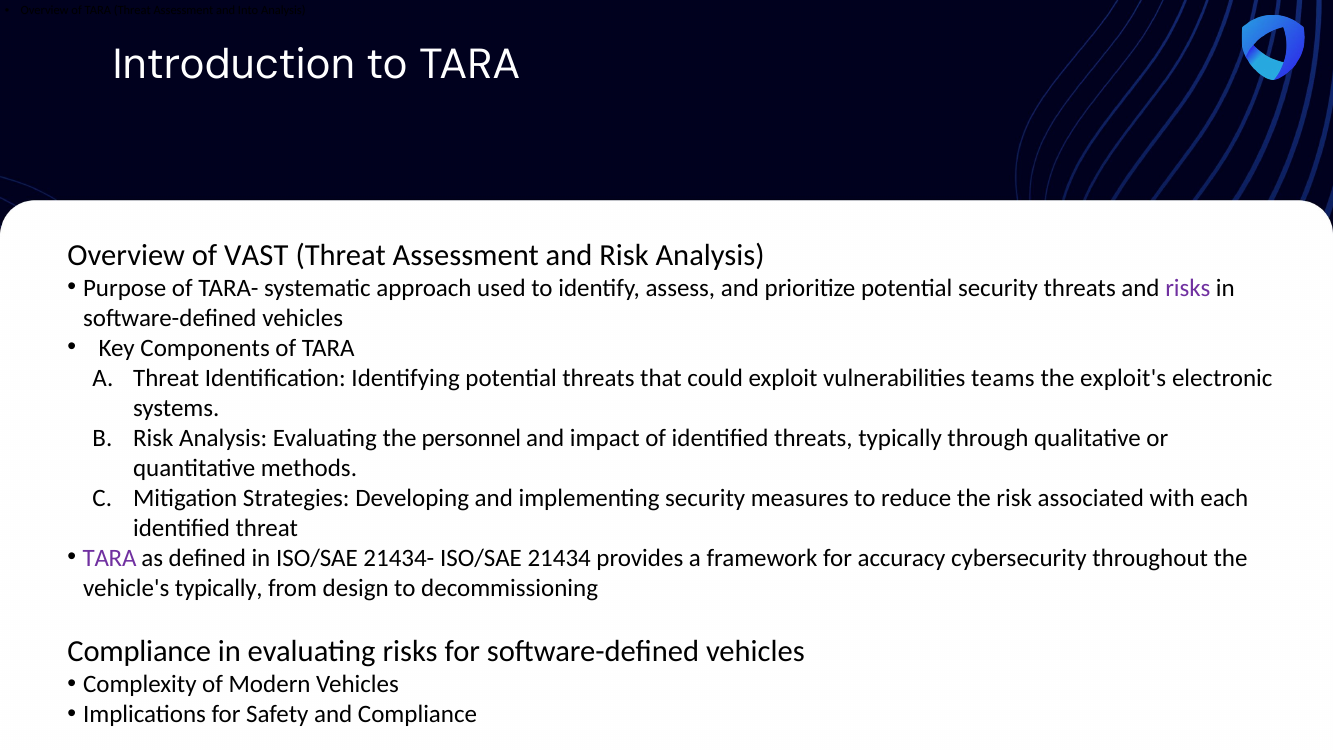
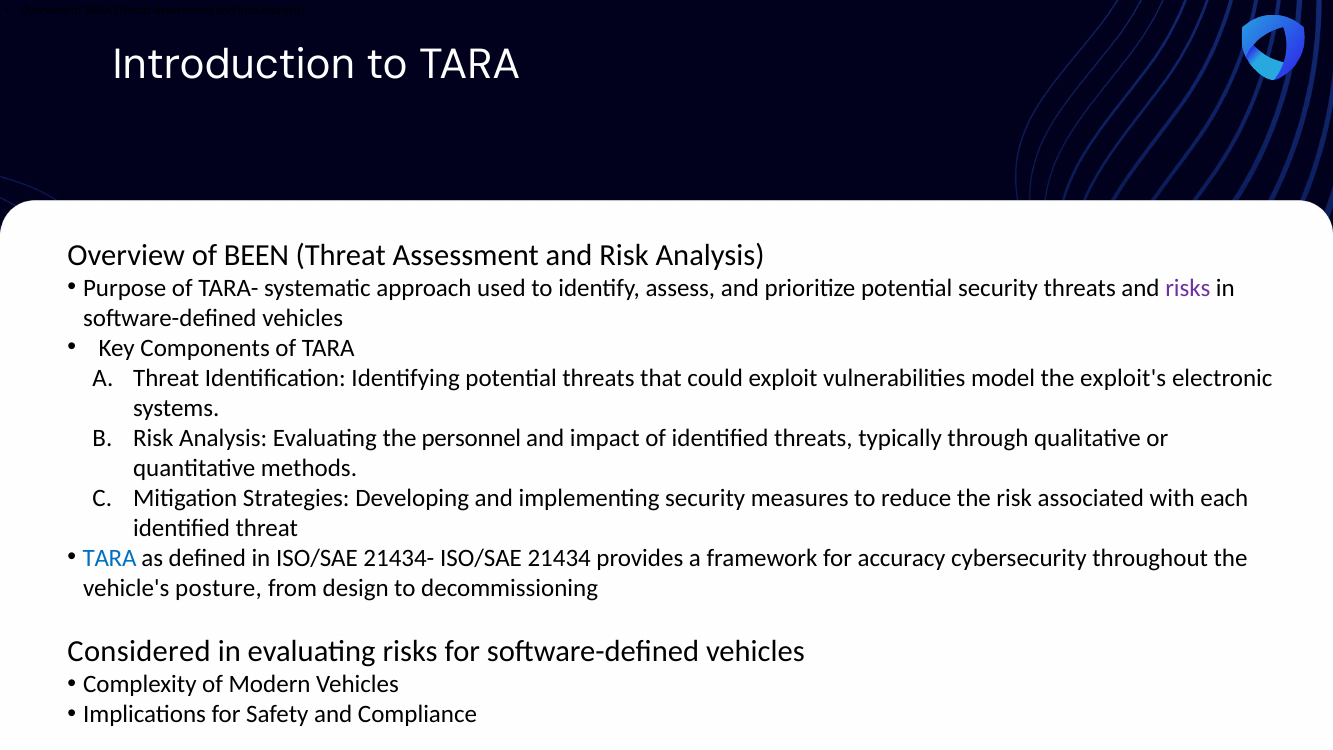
VAST: VAST -> BEEN (257, 255)
teams: teams -> model (1003, 378)
TARA colour: purple -> blue (110, 558)
vehicle's typically: typically -> posture (219, 588)
Compliance: Compliance -> Considered (139, 651)
